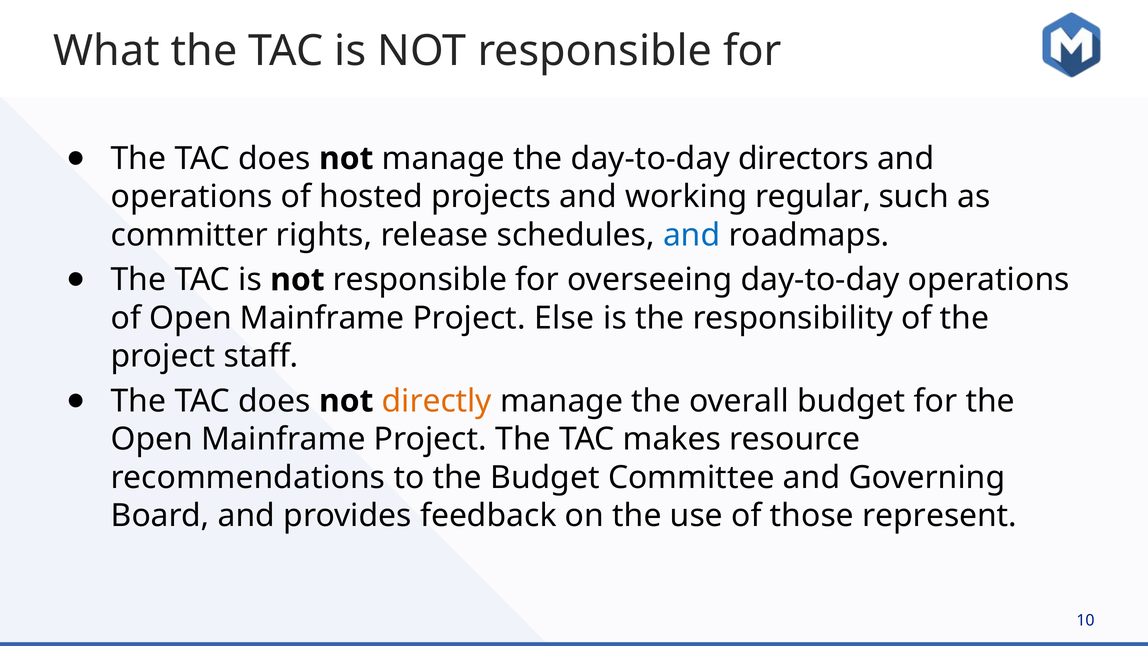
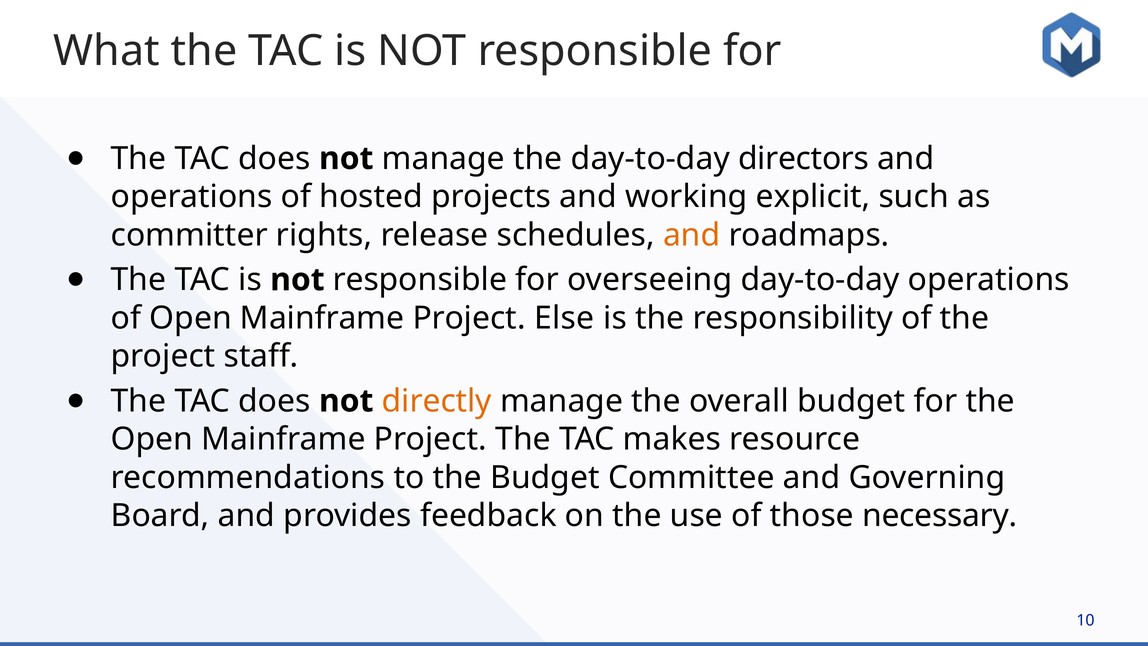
regular: regular -> explicit (813, 197)
and colour: blue -> orange (692, 235)
represent: represent -> necessary (940, 516)
